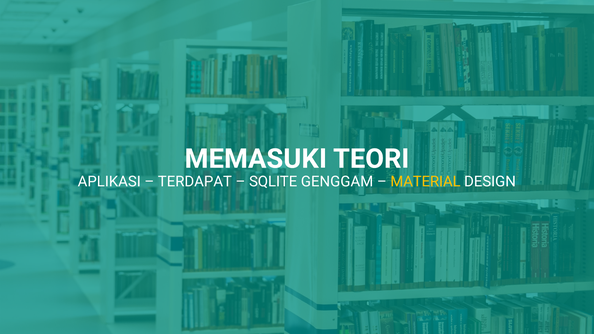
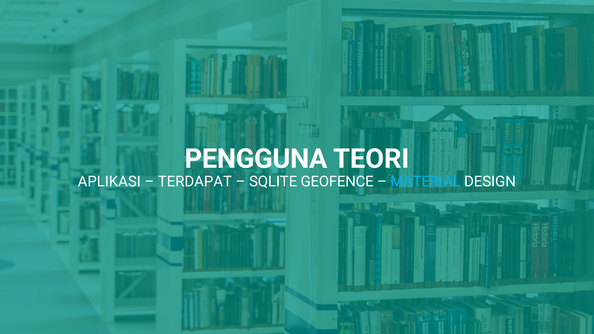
MEMASUKI: MEMASUKI -> PENGGUNA (256, 159)
GENGGAM: GENGGAM -> GEOFENCE (337, 182)
MATERIAL colour: yellow -> light blue (425, 182)
